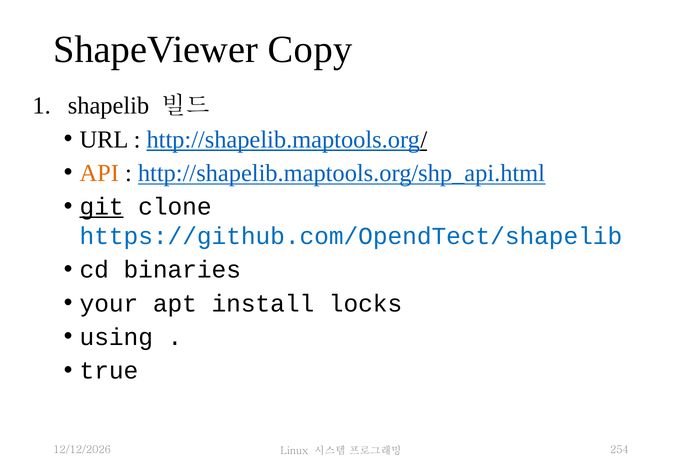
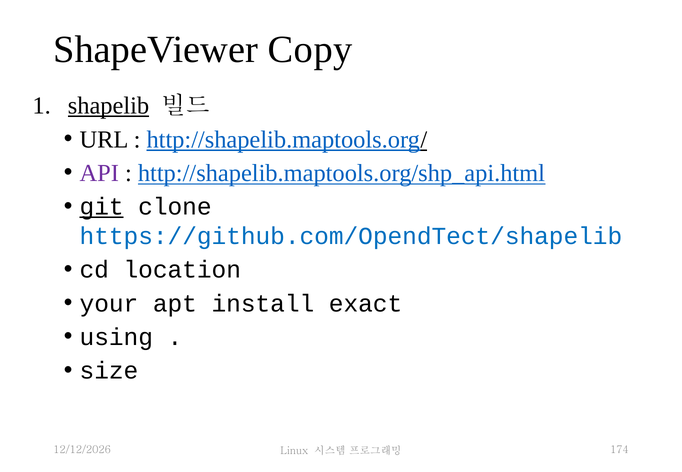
shapelib underline: none -> present (108, 106)
API colour: orange -> purple (99, 173)
binaries: binaries -> location (182, 270)
locks: locks -> exact (366, 304)
true: true -> size (109, 371)
254: 254 -> 174 (619, 450)
